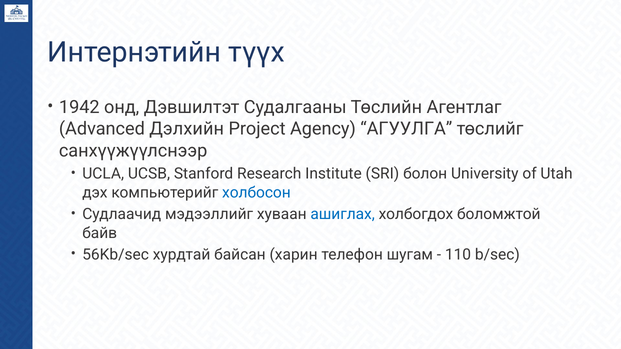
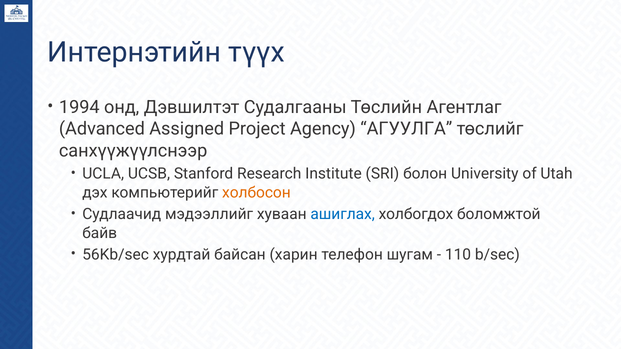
1942: 1942 -> 1994 (79, 107)
Дэлхийн: Дэлхийн -> Assigned (187, 129)
холбосон colour: blue -> orange (256, 193)
